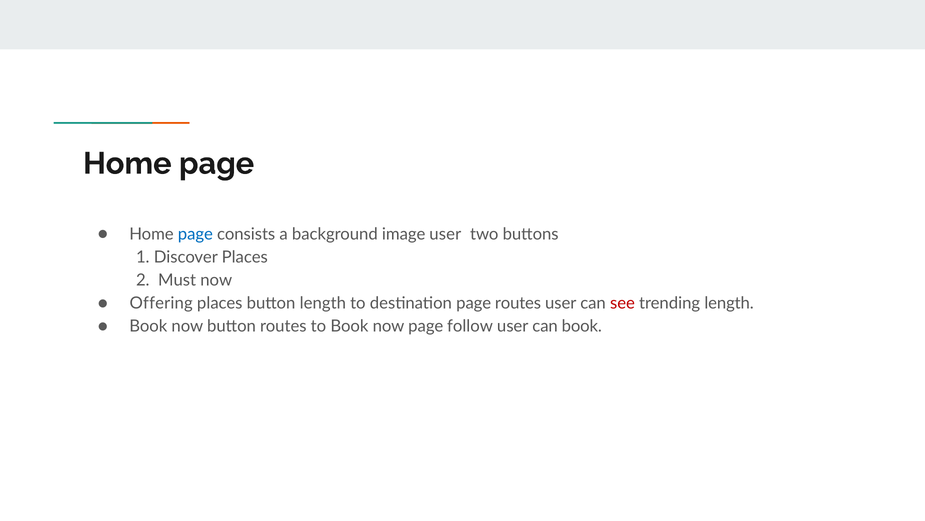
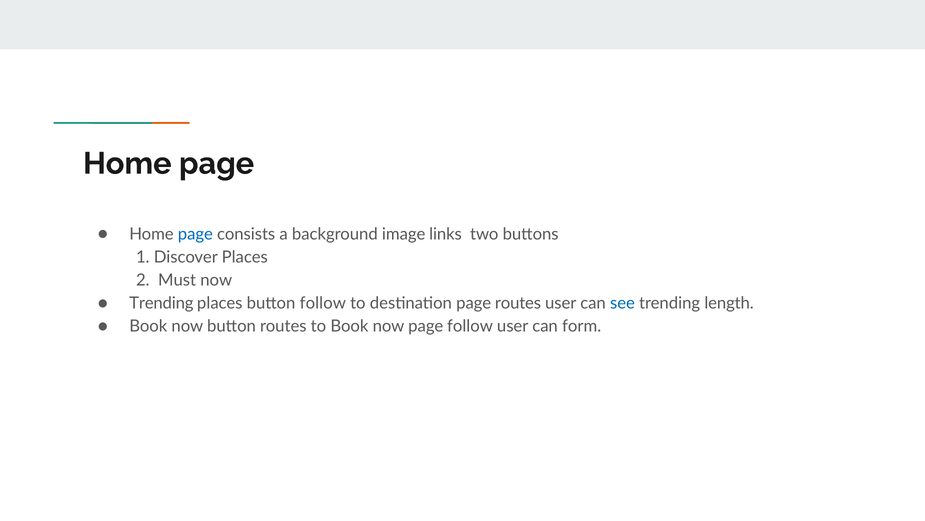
image user: user -> links (445, 234)
Offering: Offering -> Trending (161, 303)
button length: length -> follow (323, 303)
see colour: red -> blue (622, 303)
can book: book -> form (582, 326)
